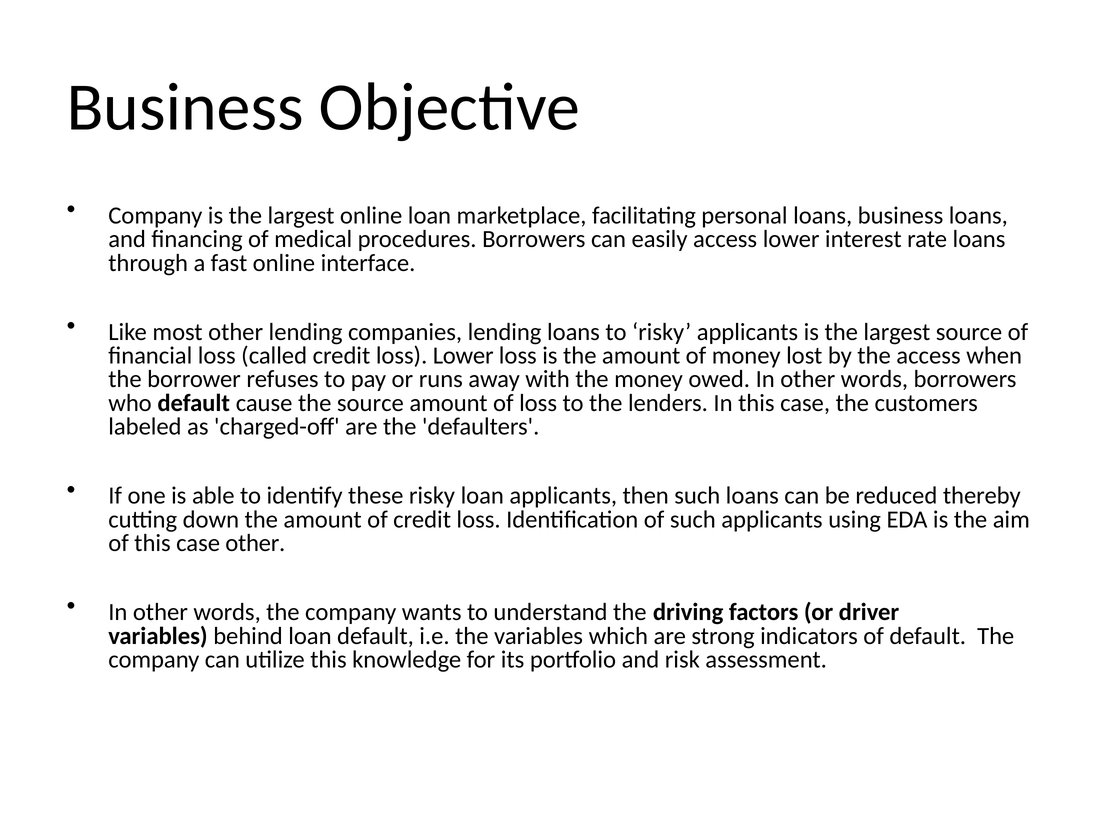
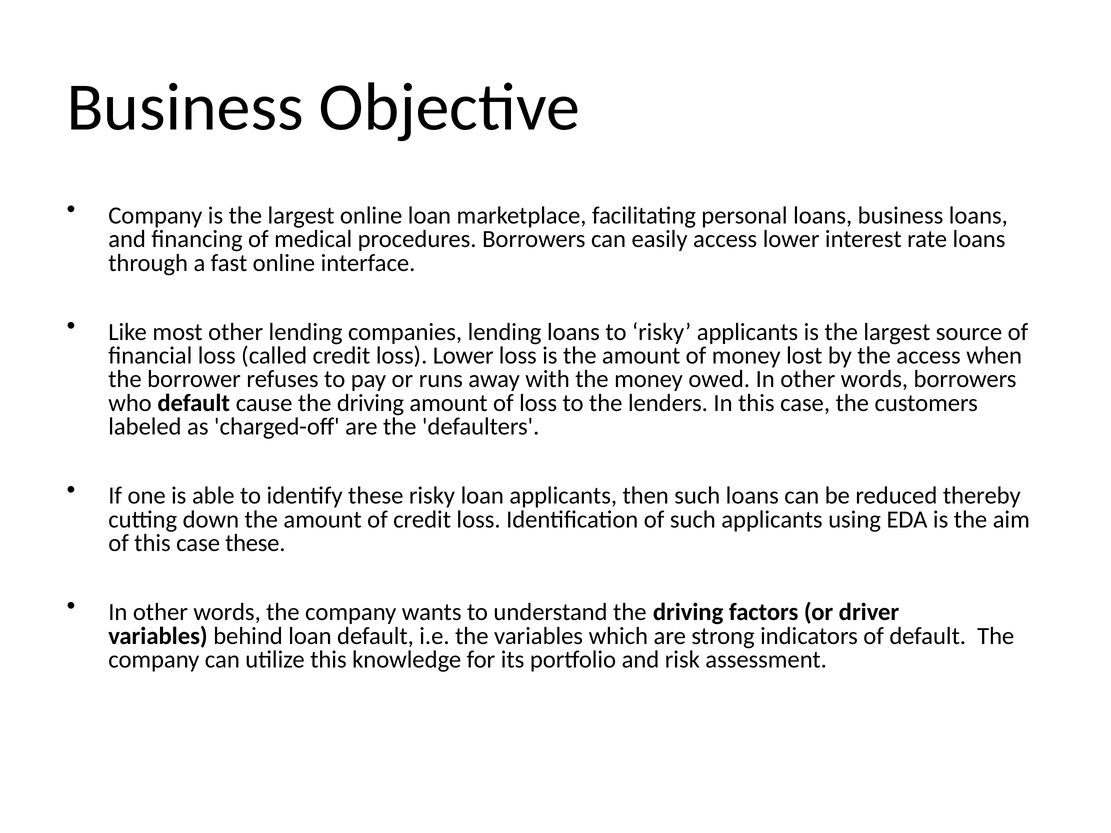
cause the source: source -> driving (370, 403)
case other: other -> these (255, 543)
